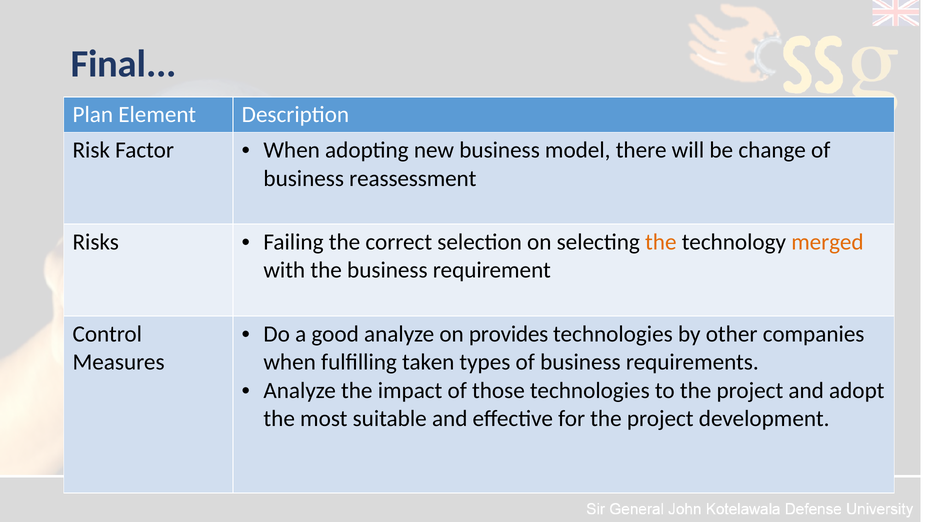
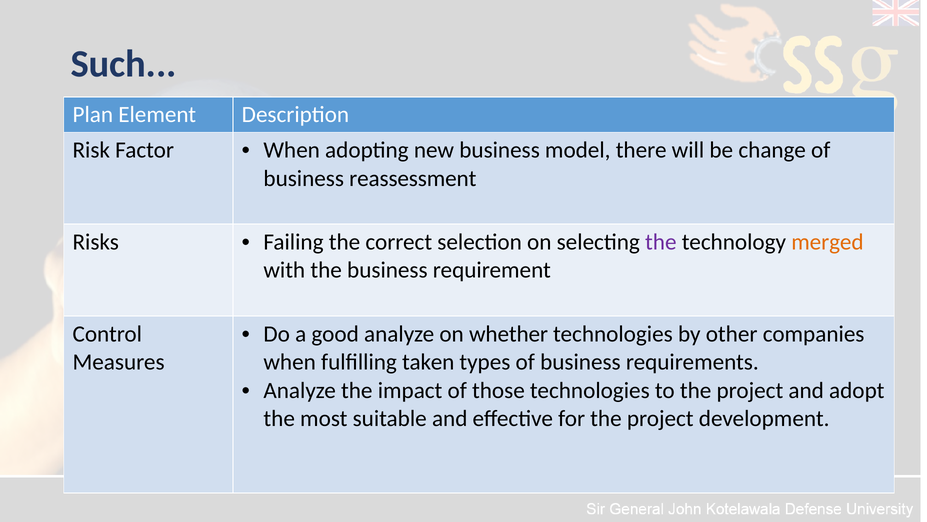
Final: Final -> Such (124, 64)
the colour: orange -> purple (661, 242)
provides: provides -> whether (509, 334)
